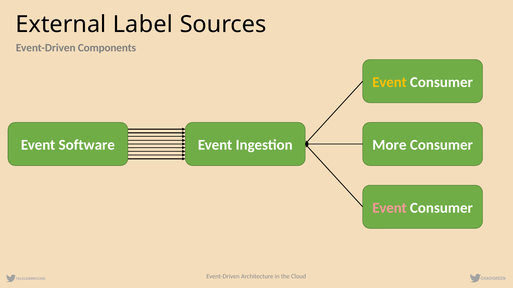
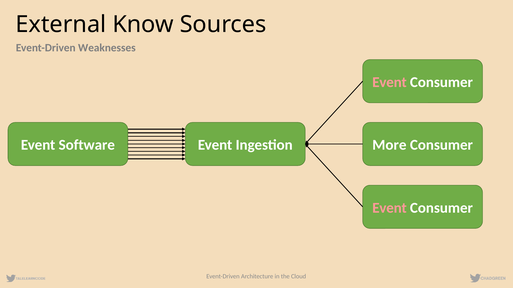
Label: Label -> Know (143, 24)
Components: Components -> Weaknesses (107, 48)
Event colour: yellow -> pink (390, 82)
